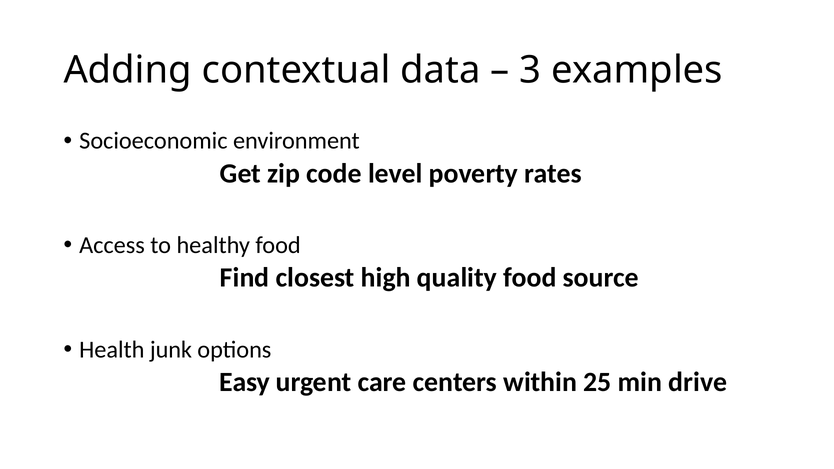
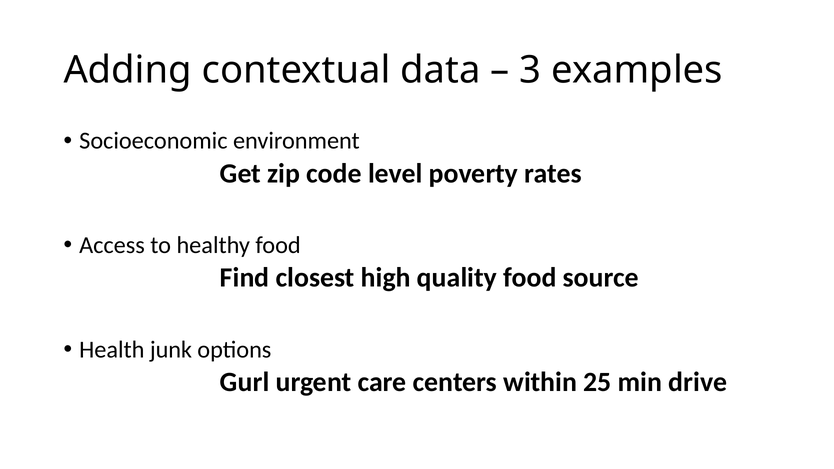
Easy: Easy -> Gurl (245, 382)
